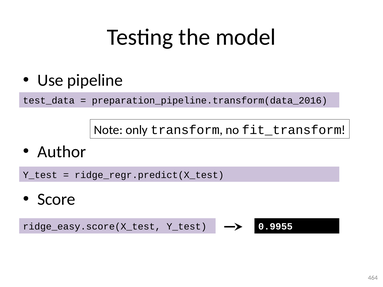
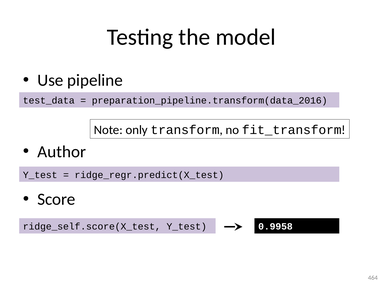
ridge_easy.score(X_test: ridge_easy.score(X_test -> ridge_self.score(X_test (92, 227)
0.9955: 0.9955 -> 0.9958 (275, 227)
